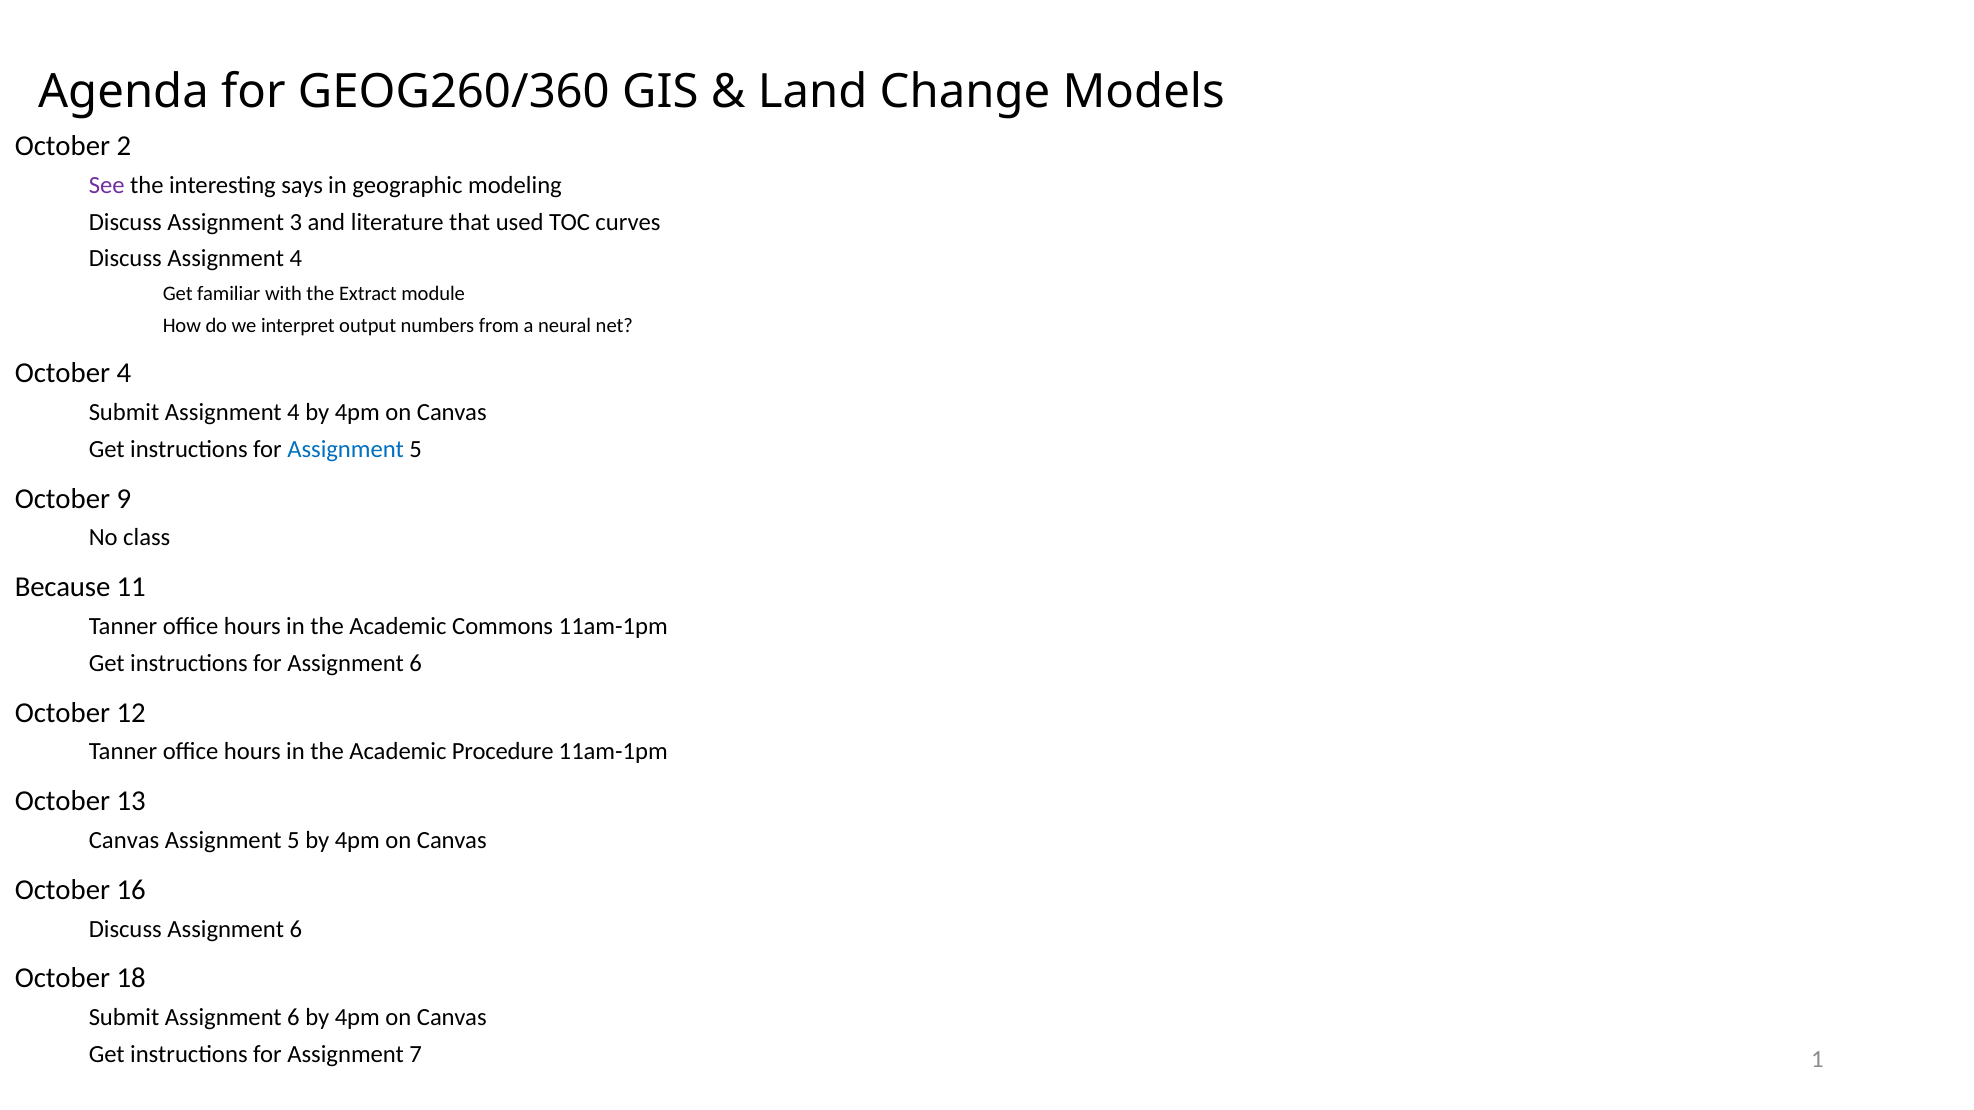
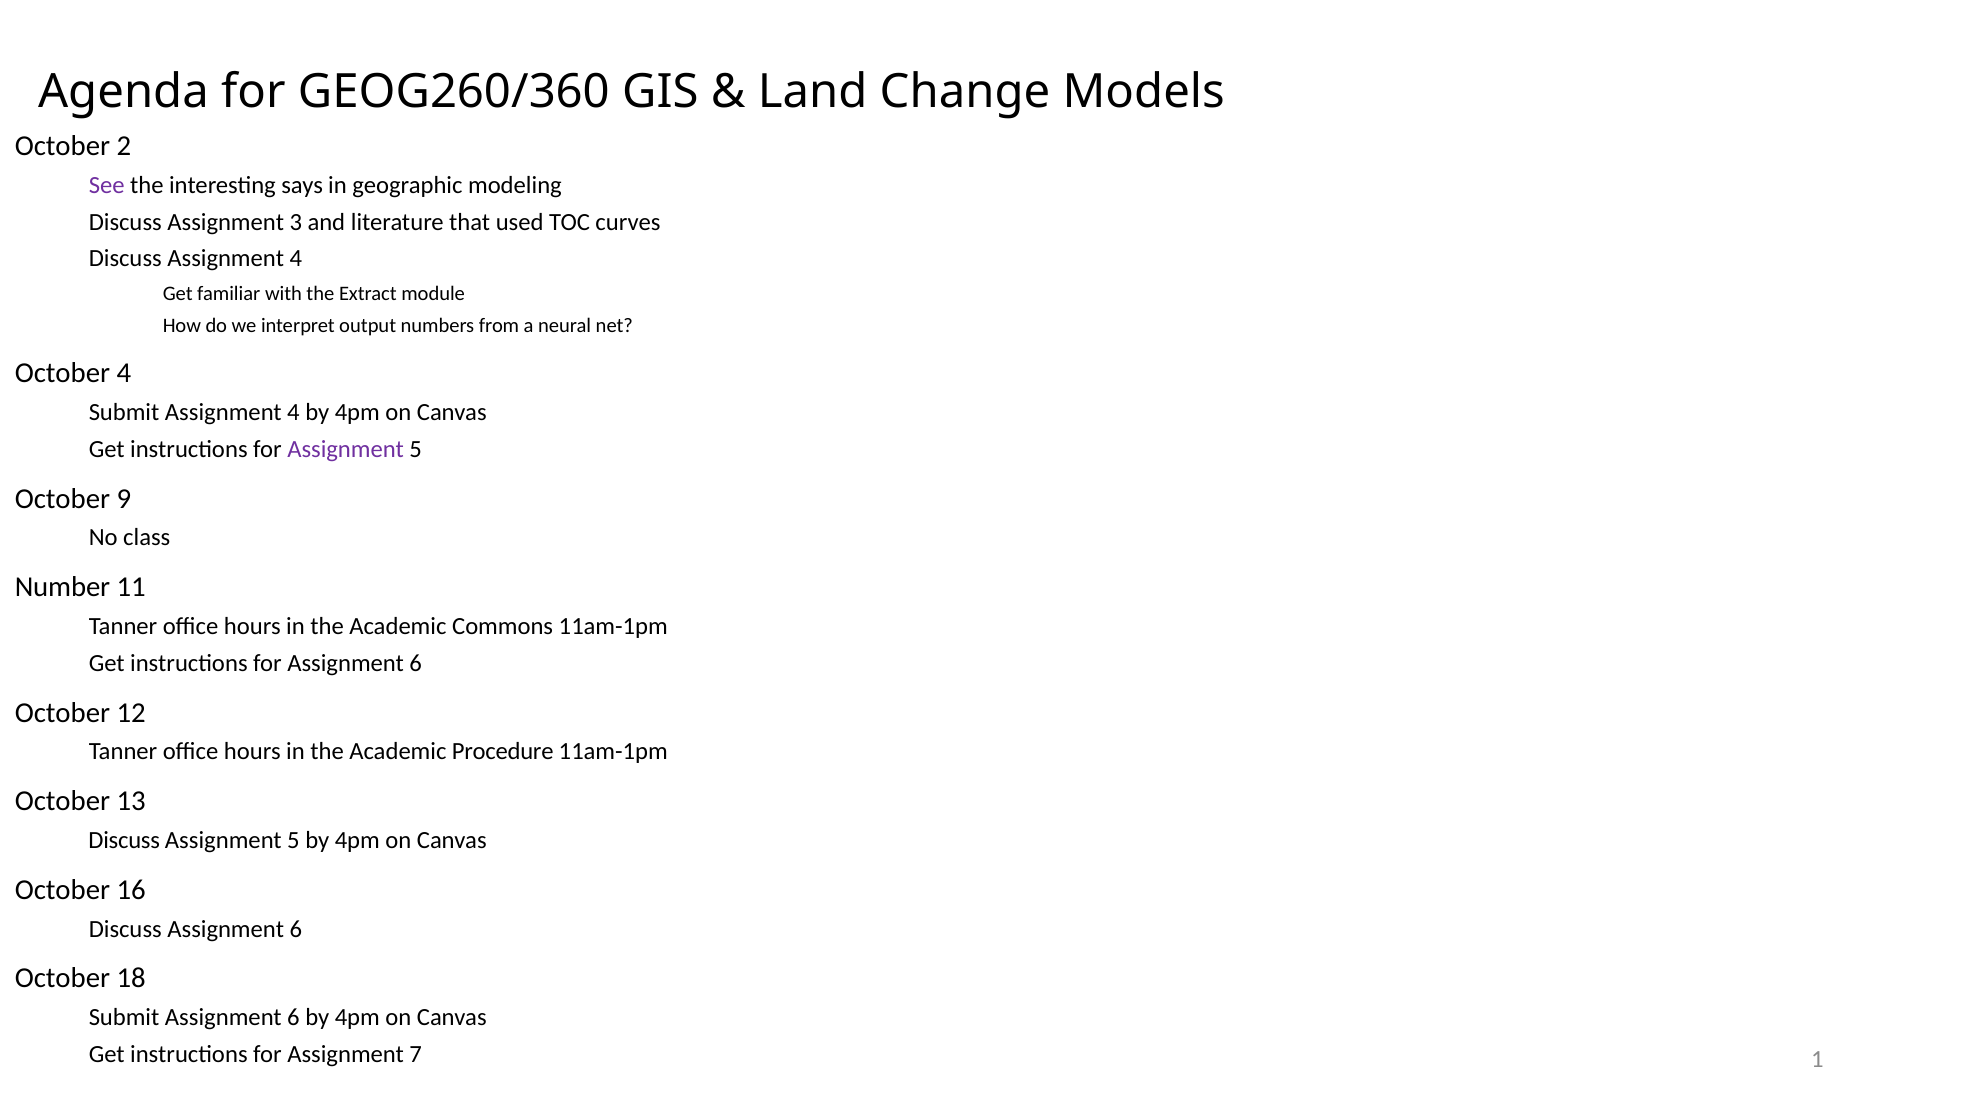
Assignment colour: blue -> purple (346, 449)
Because: Because -> Number (63, 587)
Canvas: Canvas -> Discuss (124, 841)
